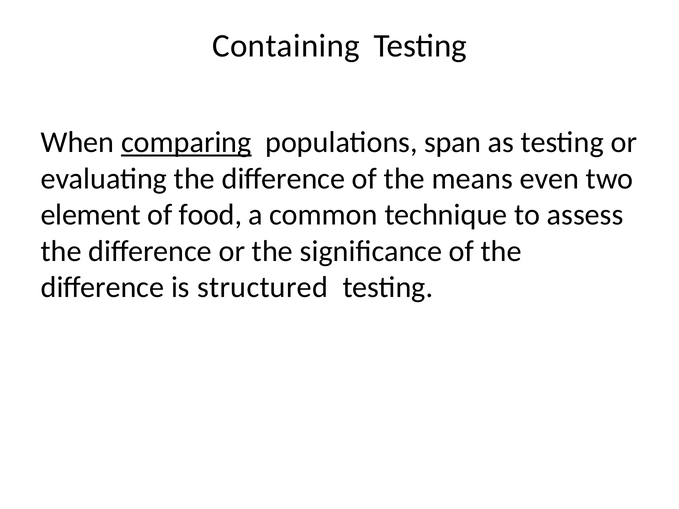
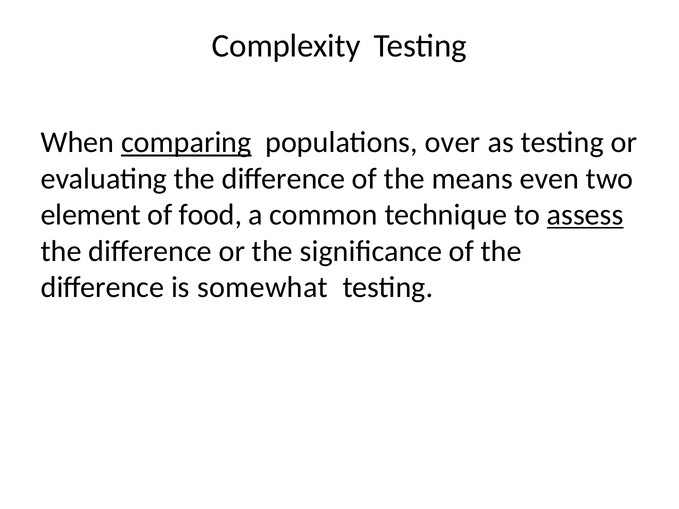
Containing: Containing -> Complexity (286, 46)
span: span -> over (452, 142)
assess underline: none -> present (585, 215)
structured: structured -> somewhat (263, 287)
